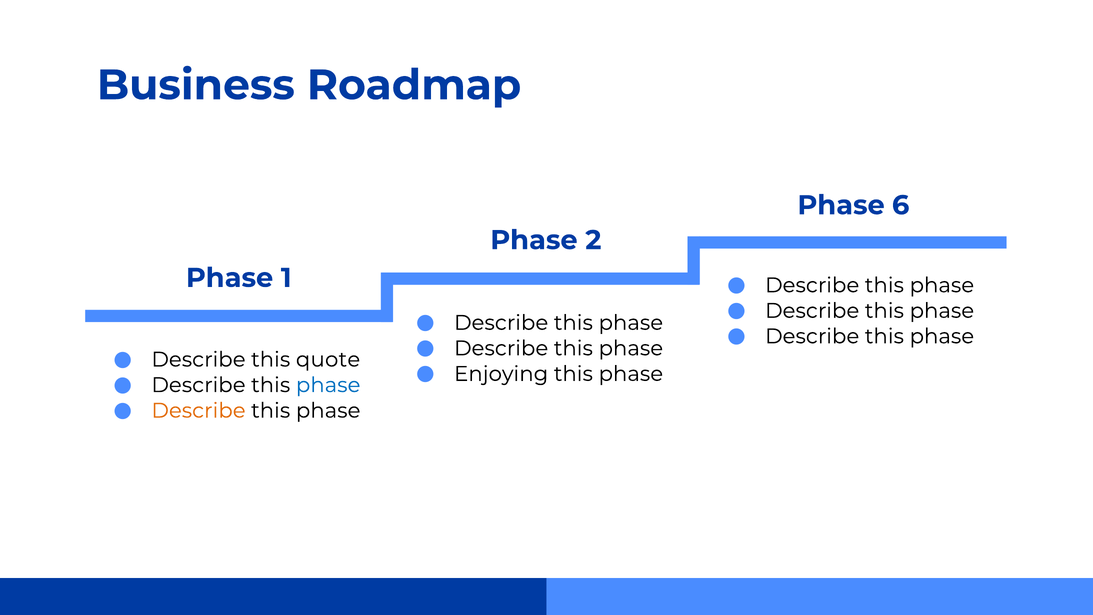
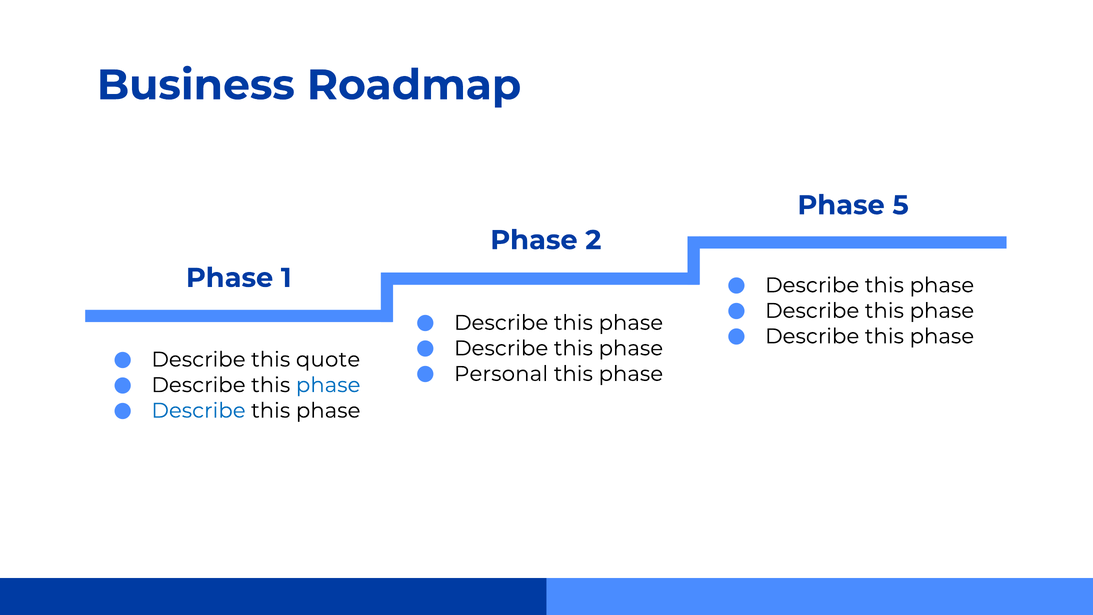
6: 6 -> 5 (901, 205)
Enjoying: Enjoying -> Personal (501, 374)
Describe colour: orange -> blue (198, 411)
